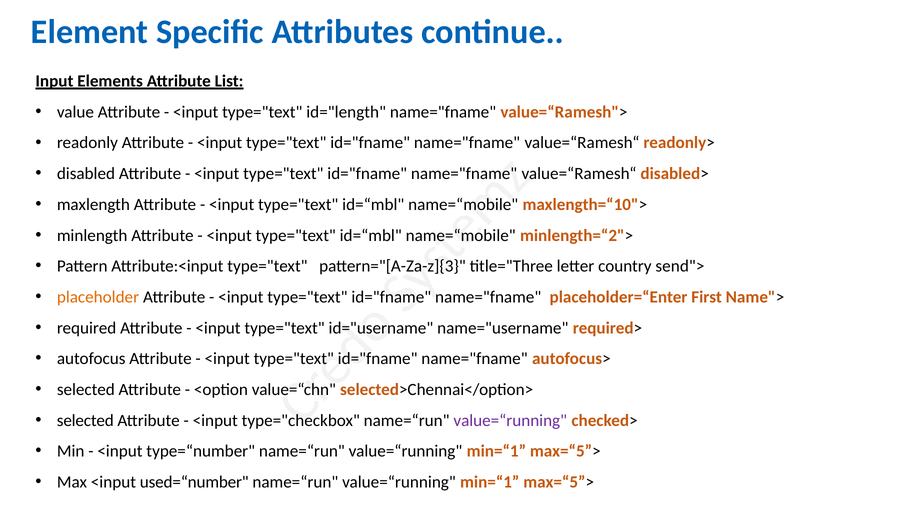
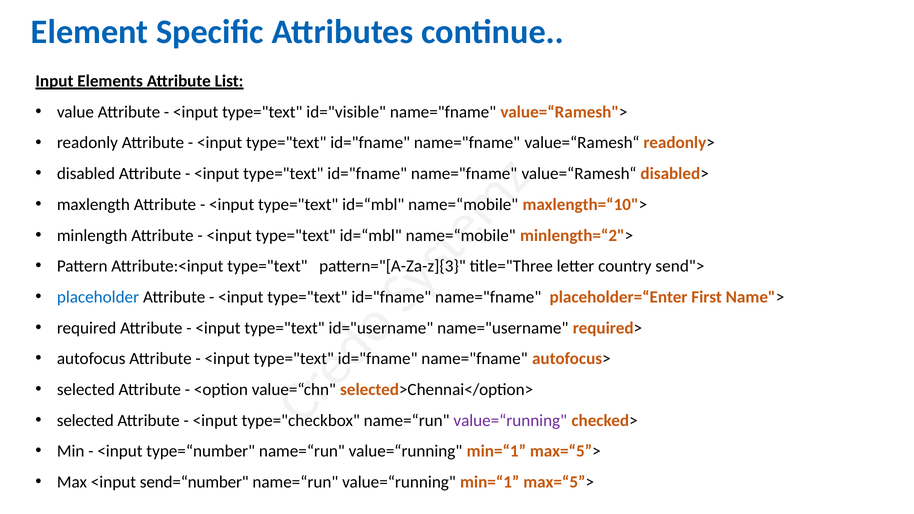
id="length: id="length -> id="visible (346, 112)
placeholder colour: orange -> blue (98, 297)
used=“number: used=“number -> send=“number (194, 482)
